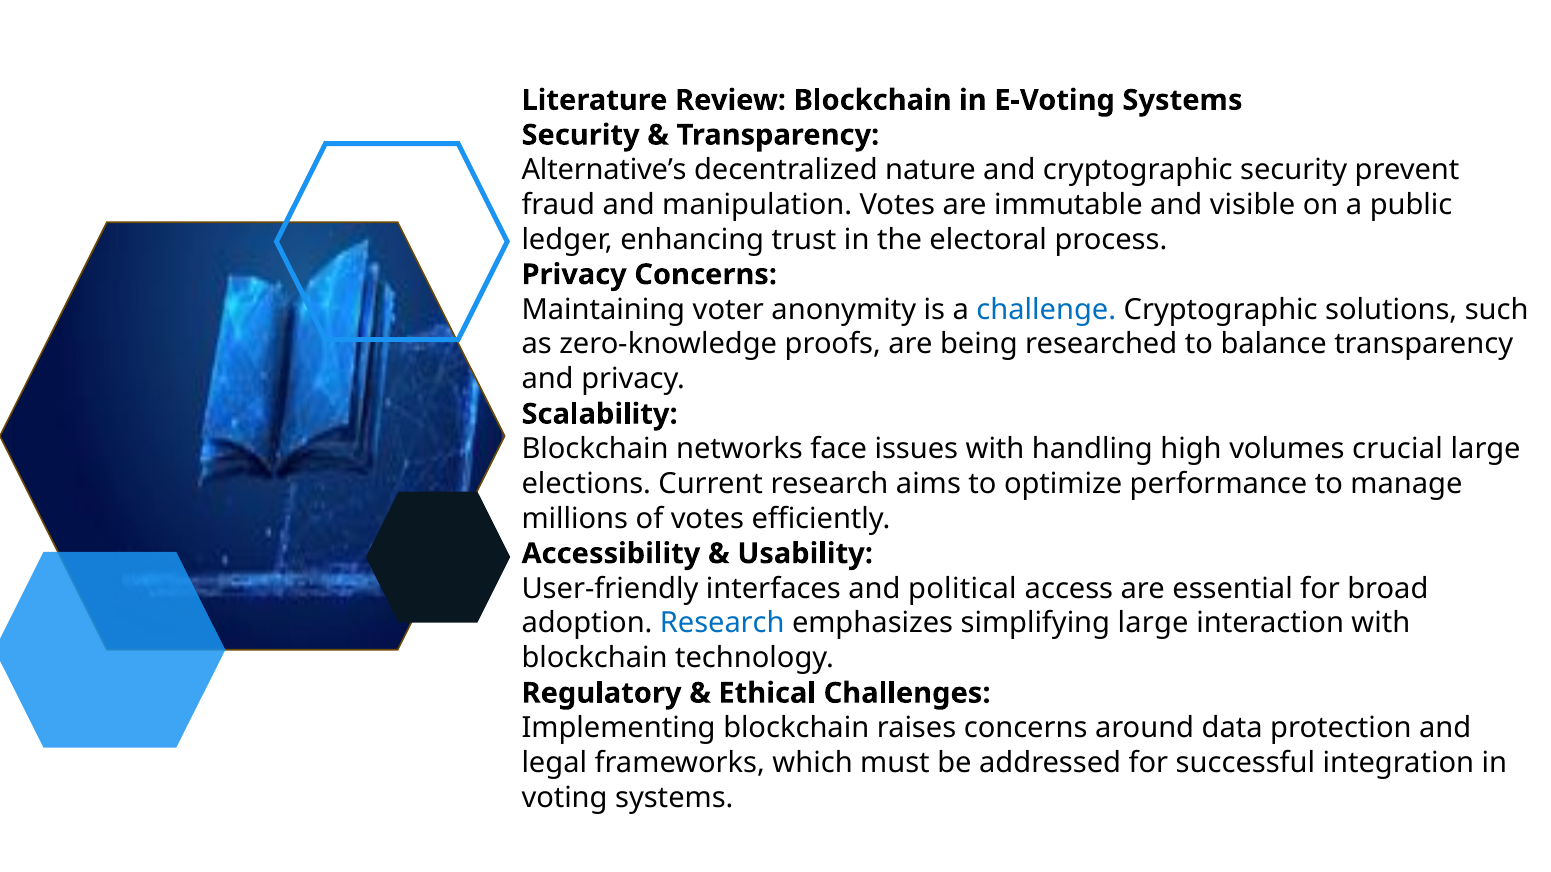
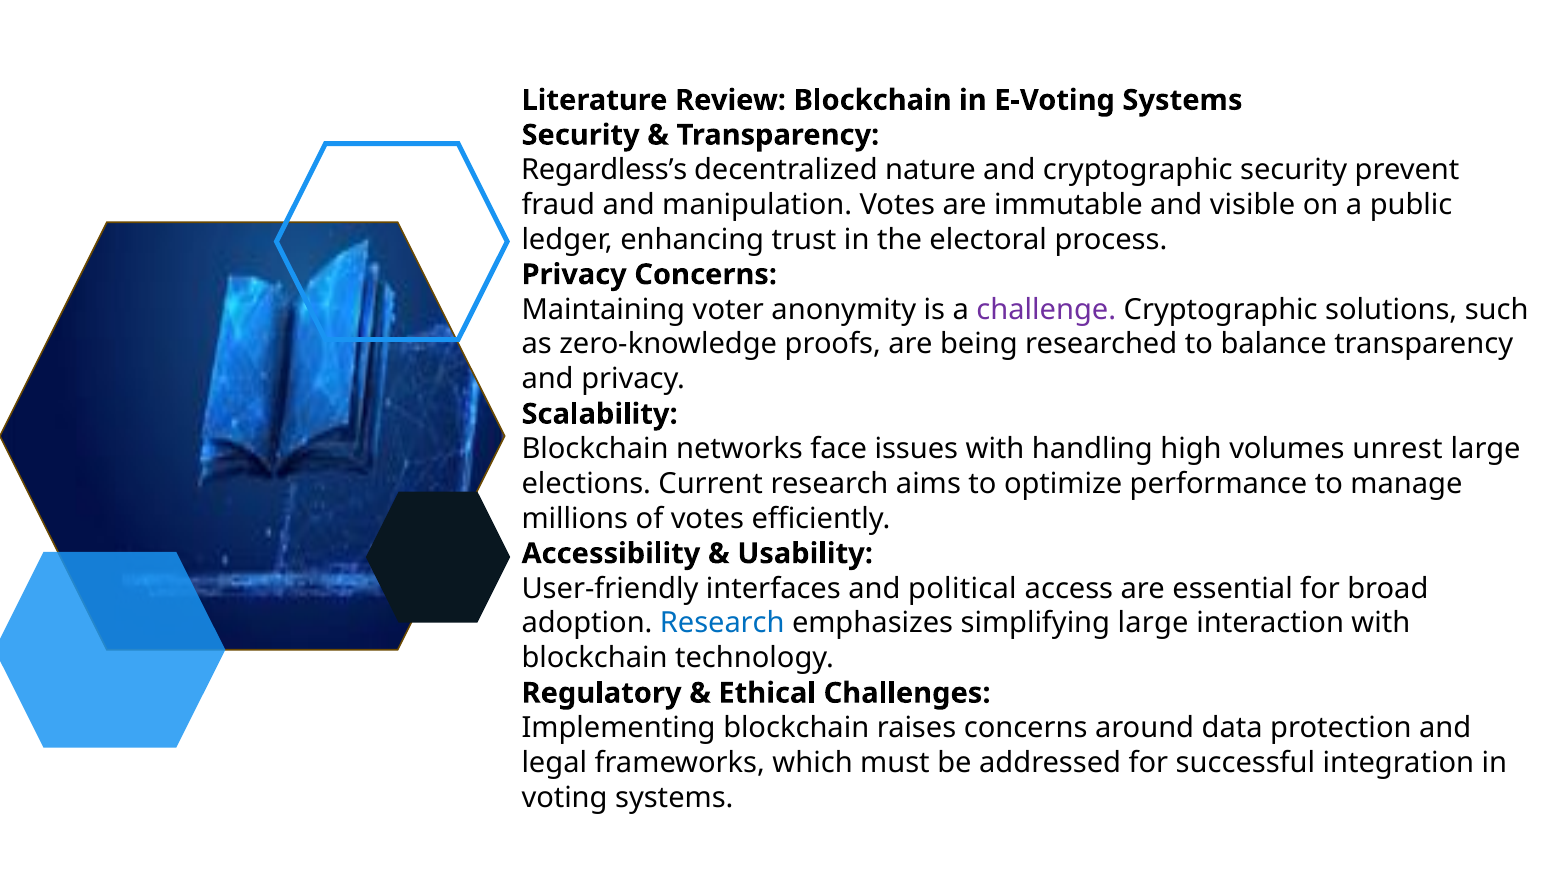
Alternative’s: Alternative’s -> Regardless’s (604, 170)
challenge colour: blue -> purple (1046, 310)
crucial: crucial -> unrest (1397, 449)
